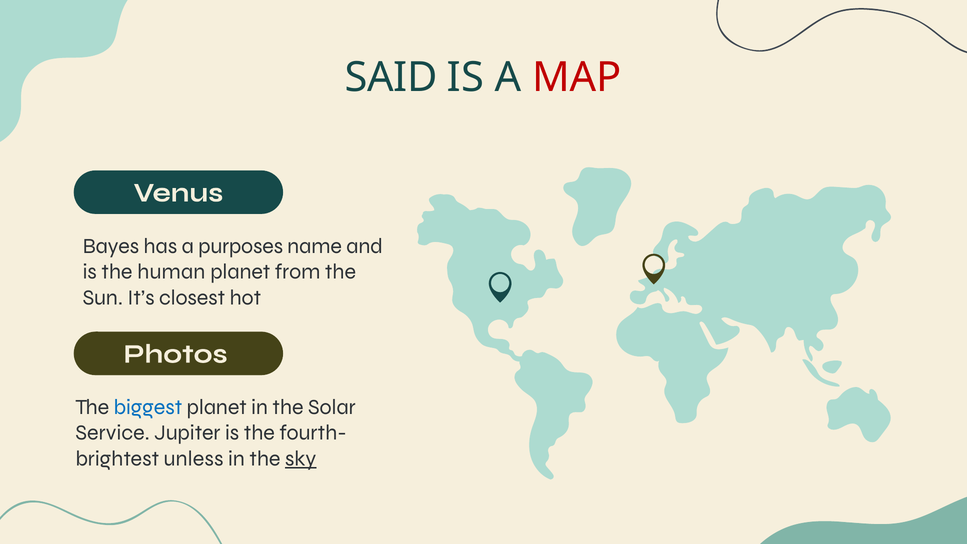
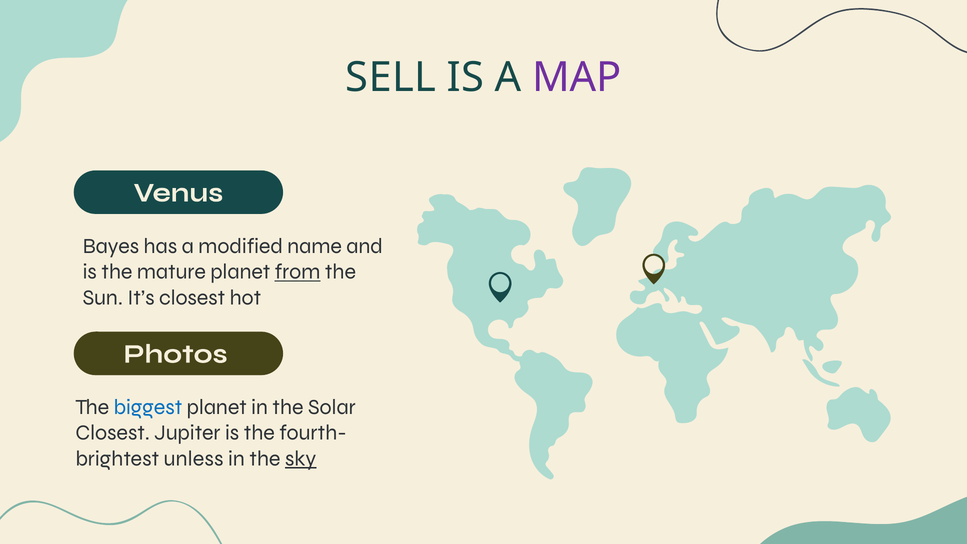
SAID: SAID -> SELL (391, 78)
MAP colour: red -> purple (577, 78)
purposes: purposes -> modified (241, 246)
human: human -> mature (171, 272)
from underline: none -> present (298, 272)
Service: Service -> Closest (113, 433)
